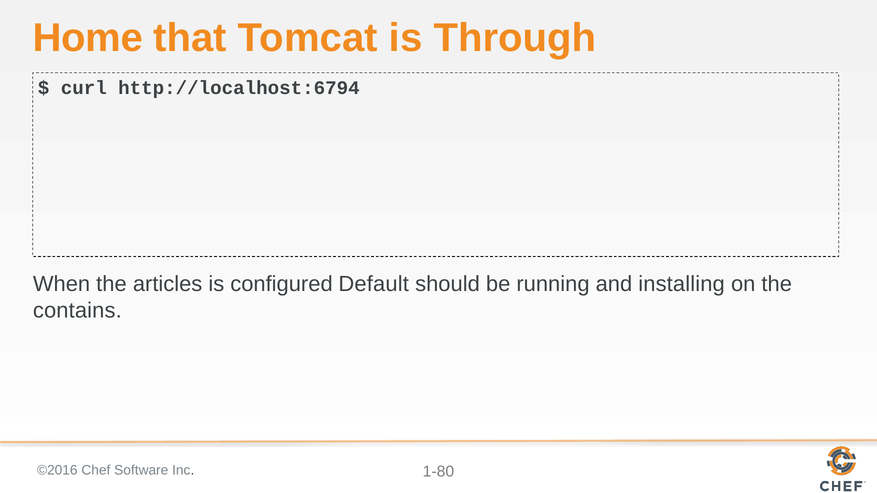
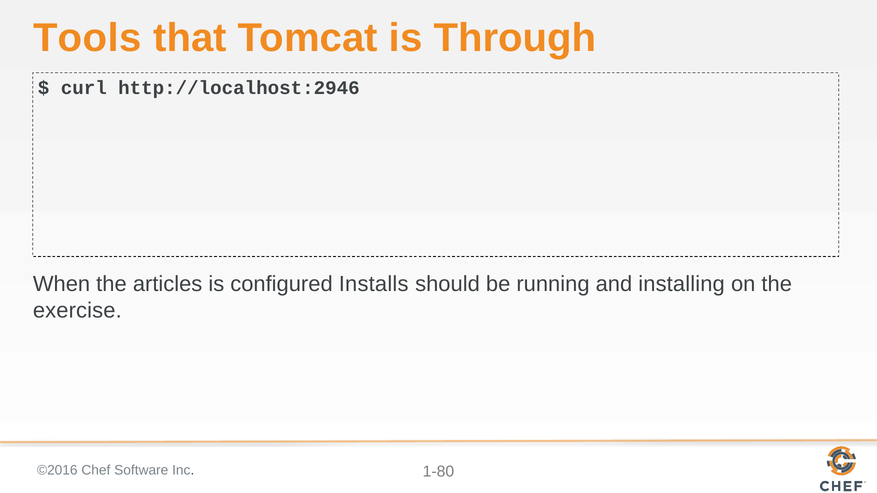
Home: Home -> Tools (87, 38)
http://localhost:6794: http://localhost:6794 -> http://localhost:2946 (239, 88)
Default: Default -> Installs (374, 284)
contains: contains -> exercise (77, 311)
